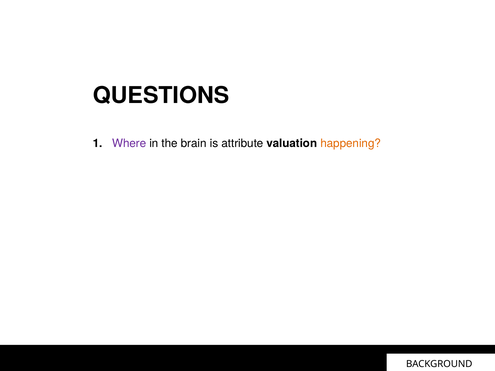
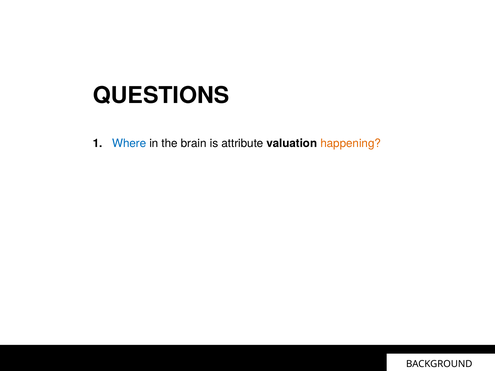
Where colour: purple -> blue (129, 144)
